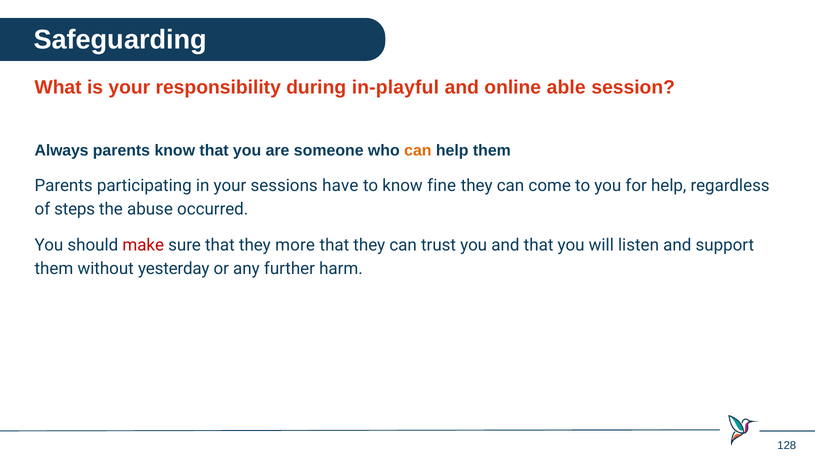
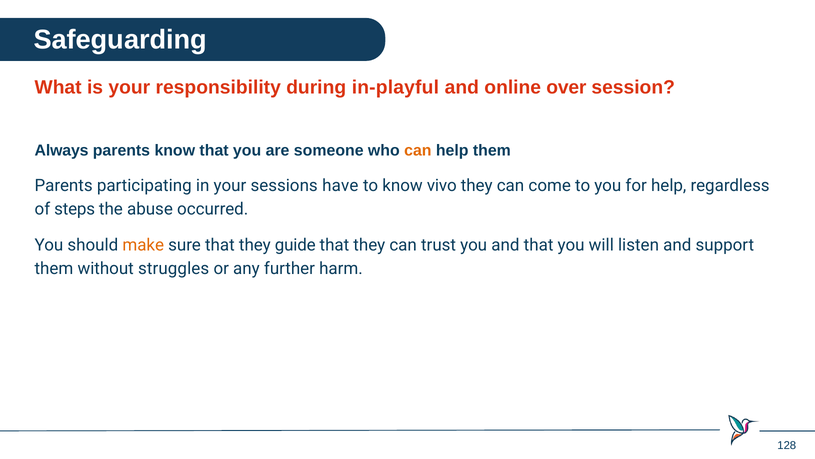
able: able -> over (566, 87)
fine: fine -> vivo (442, 186)
make colour: red -> orange (143, 245)
more: more -> guide (295, 245)
yesterday: yesterday -> struggles (174, 268)
